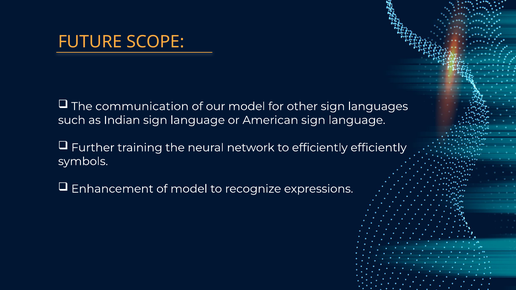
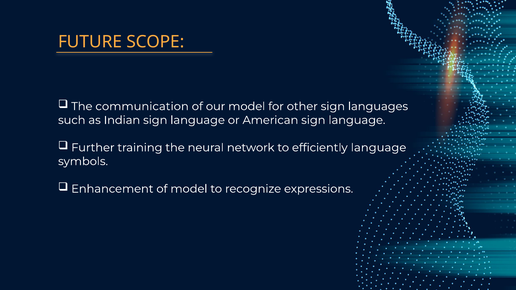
efficiently efficiently: efficiently -> language (379, 148)
